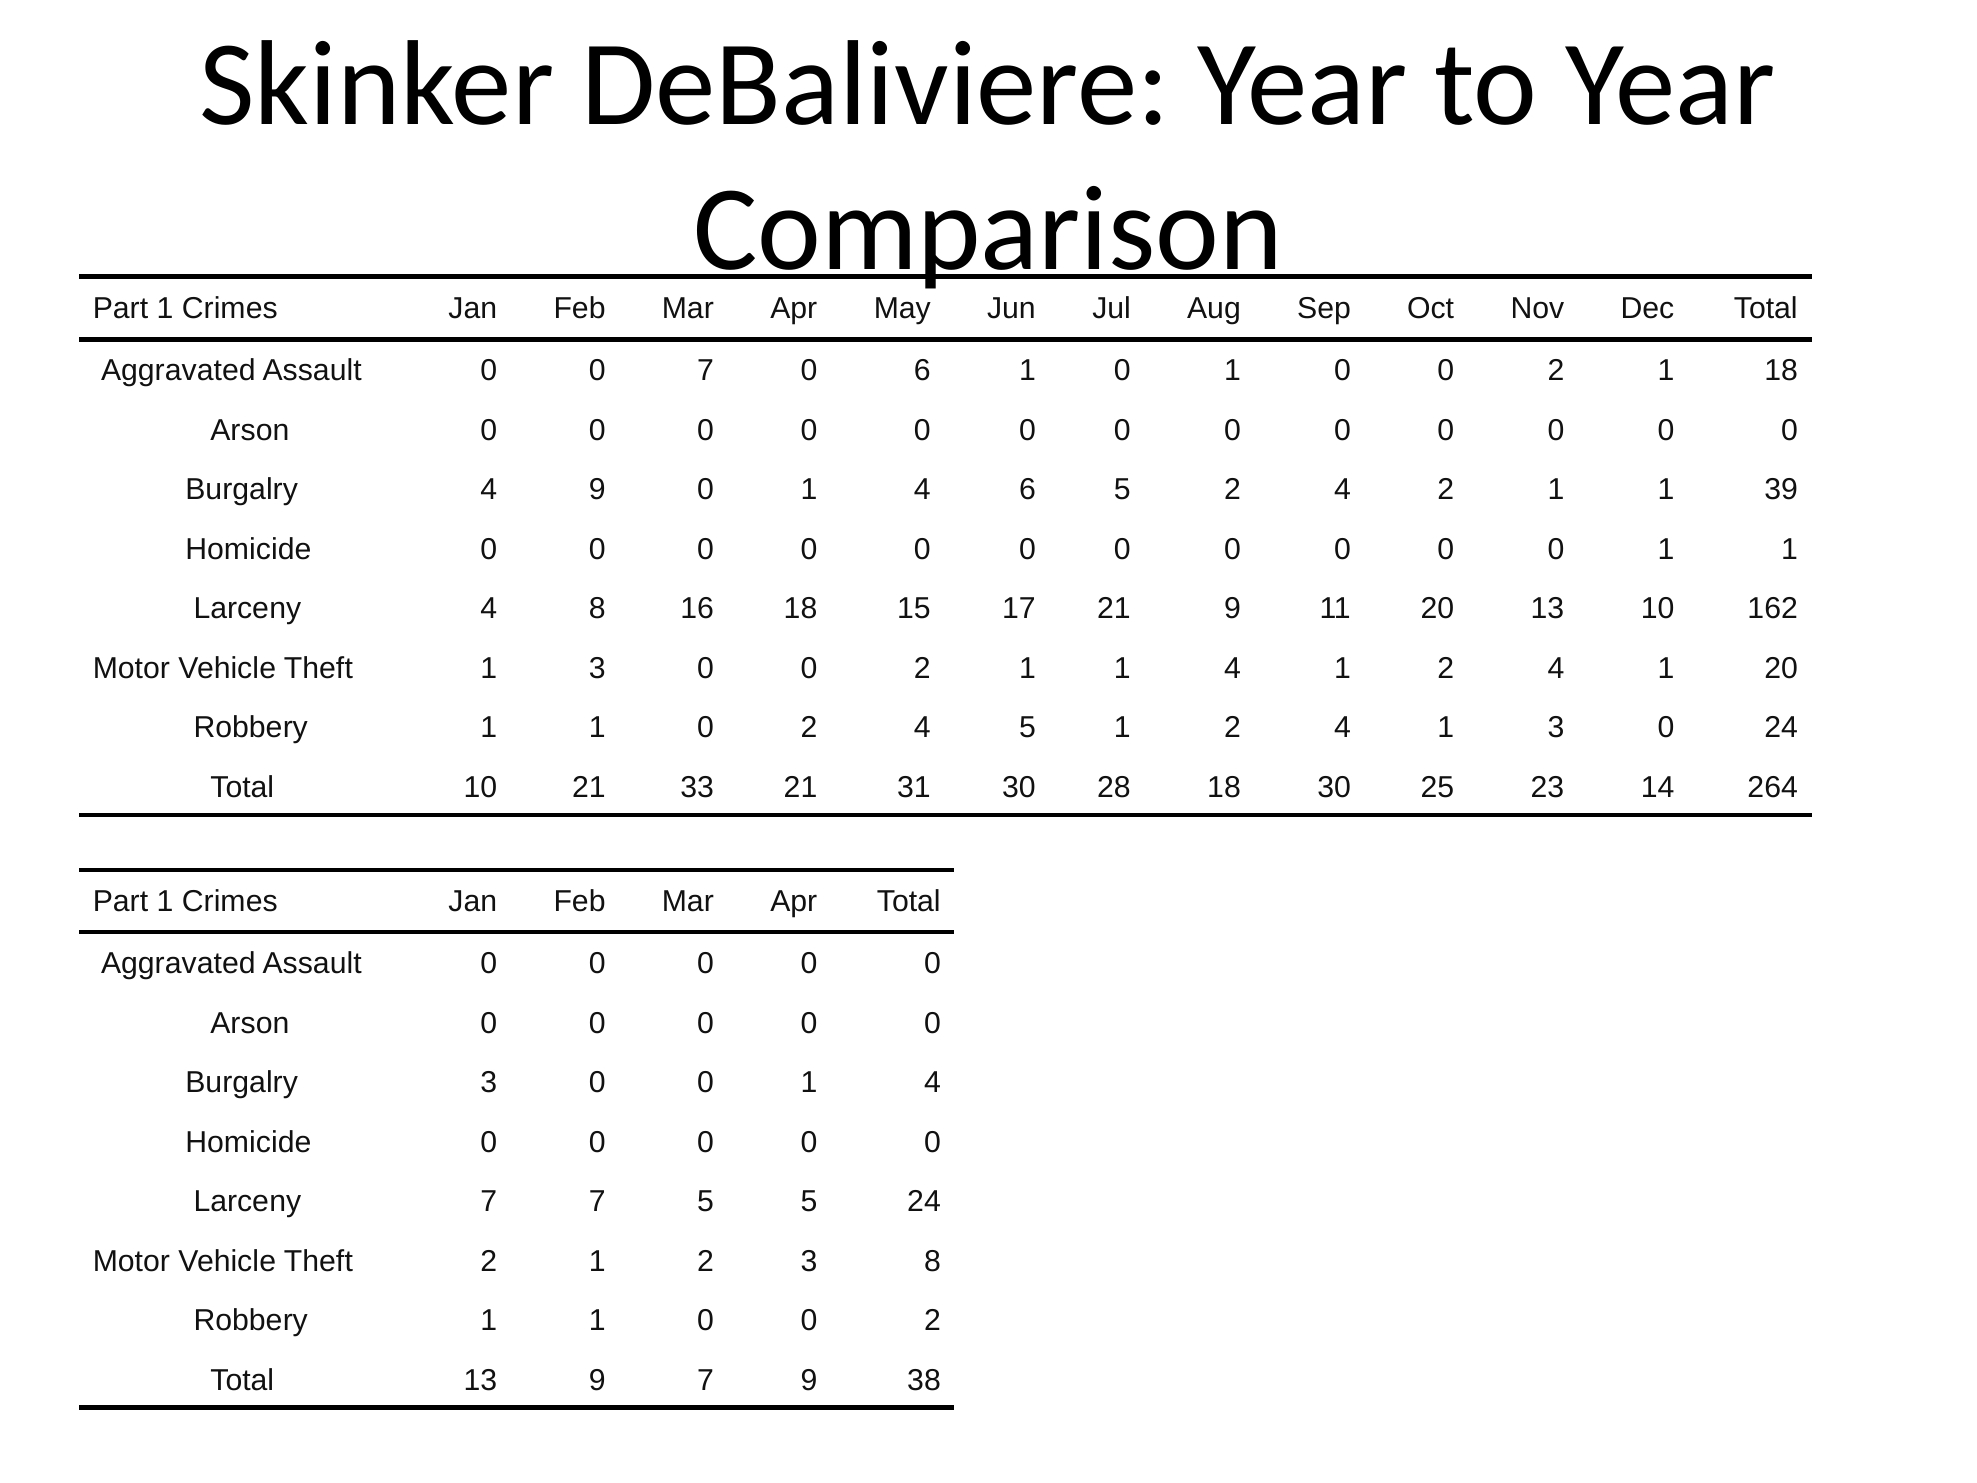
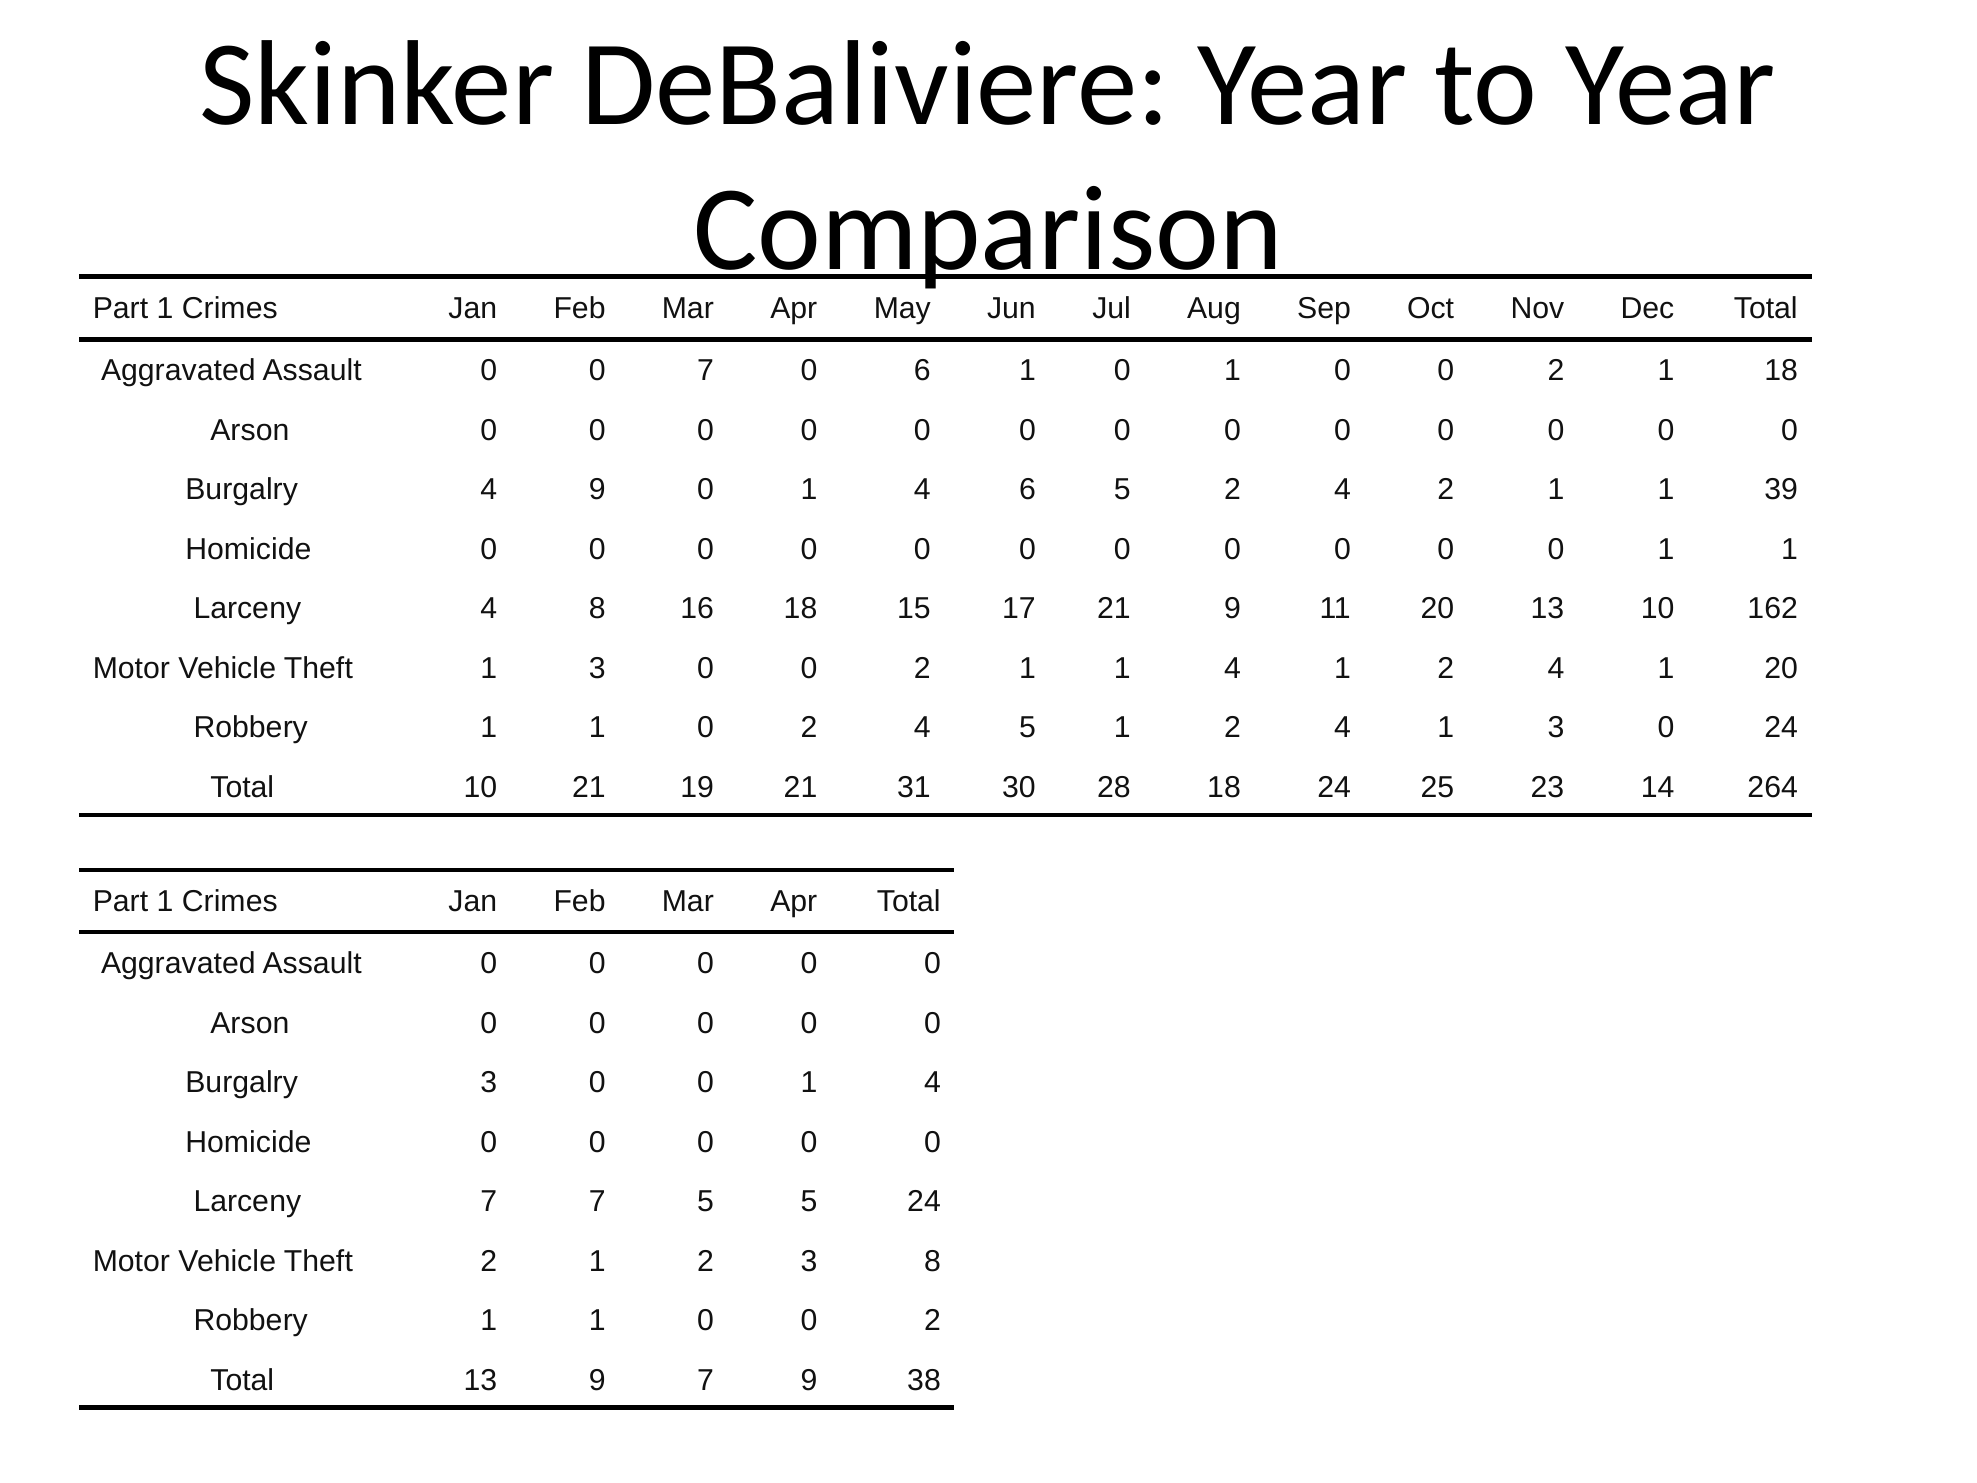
33: 33 -> 19 (697, 787)
18 30: 30 -> 24 (1334, 787)
